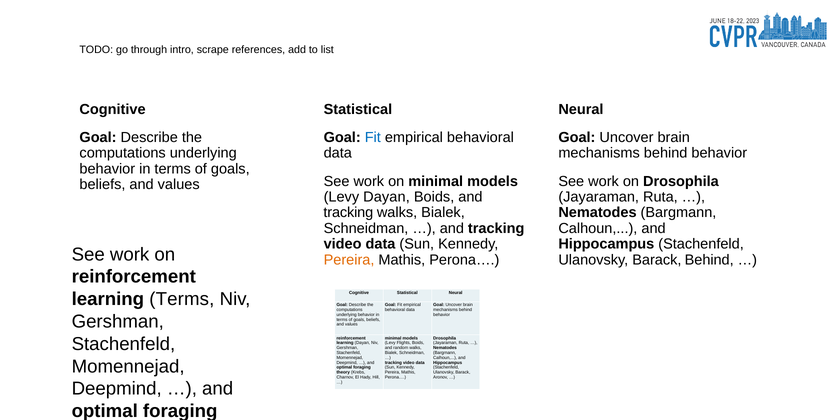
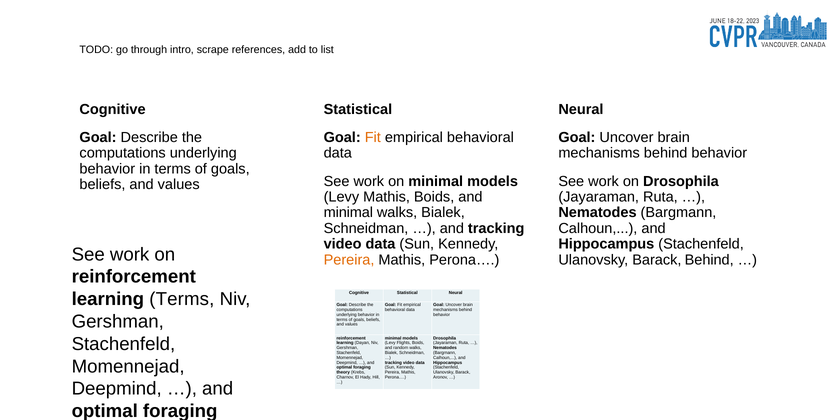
Fit colour: blue -> orange (373, 137)
Levy Dayan: Dayan -> Mathis (387, 197)
tracking: tracking -> minimal (348, 212)
